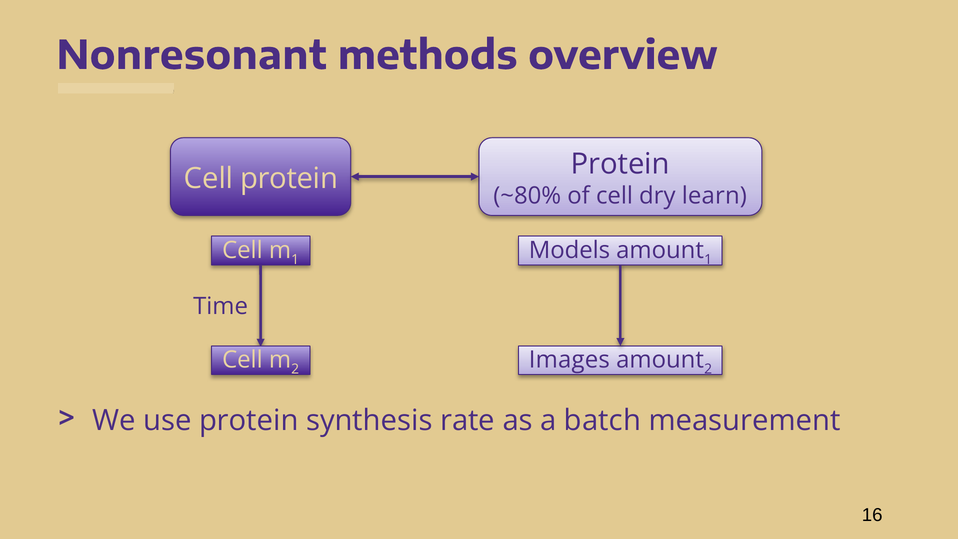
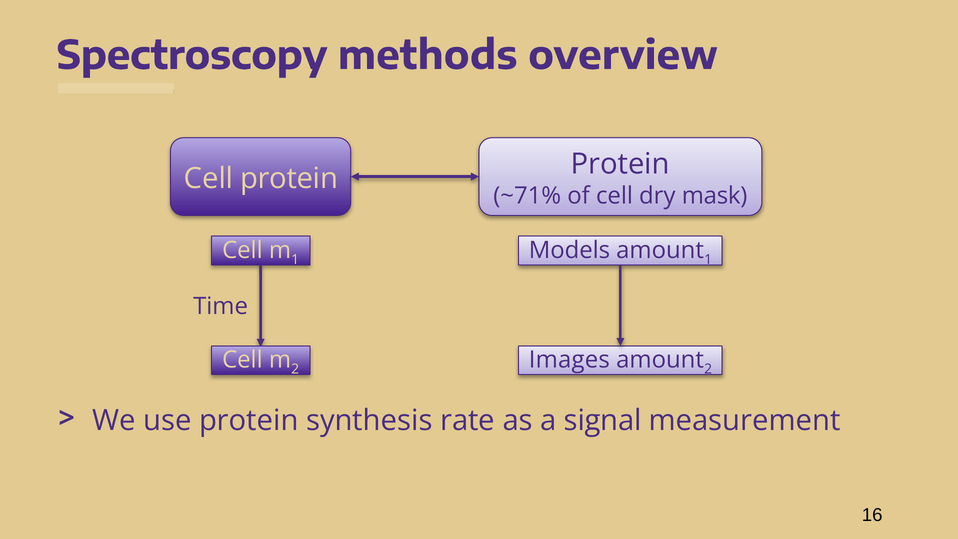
Nonresonant: Nonresonant -> Spectroscopy (192, 56)
~80%: ~80% -> ~71% (527, 196)
learn: learn -> mask (715, 196)
batch: batch -> signal (603, 421)
